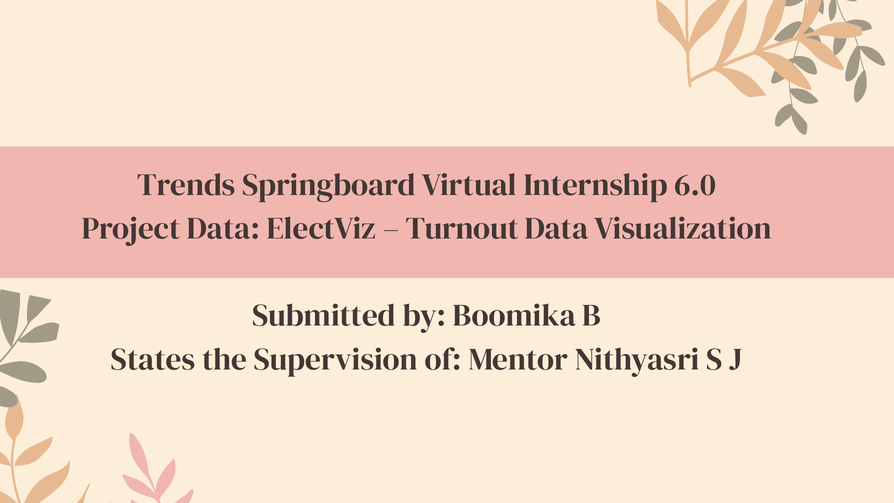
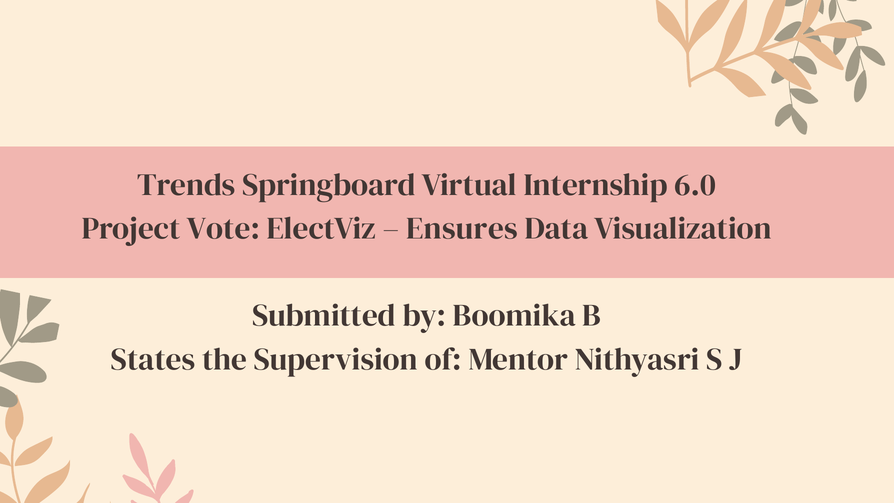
Project Data: Data -> Vote (223, 228)
Turnout: Turnout -> Ensures (462, 228)
